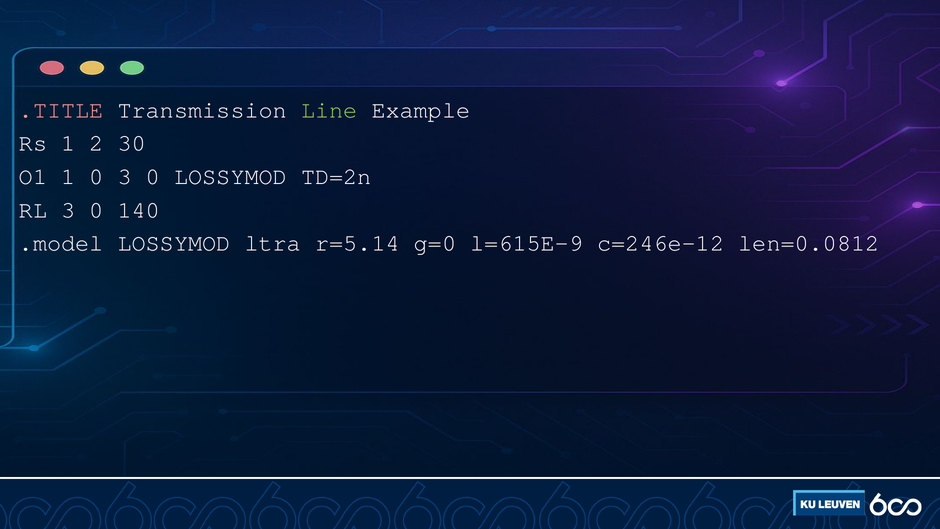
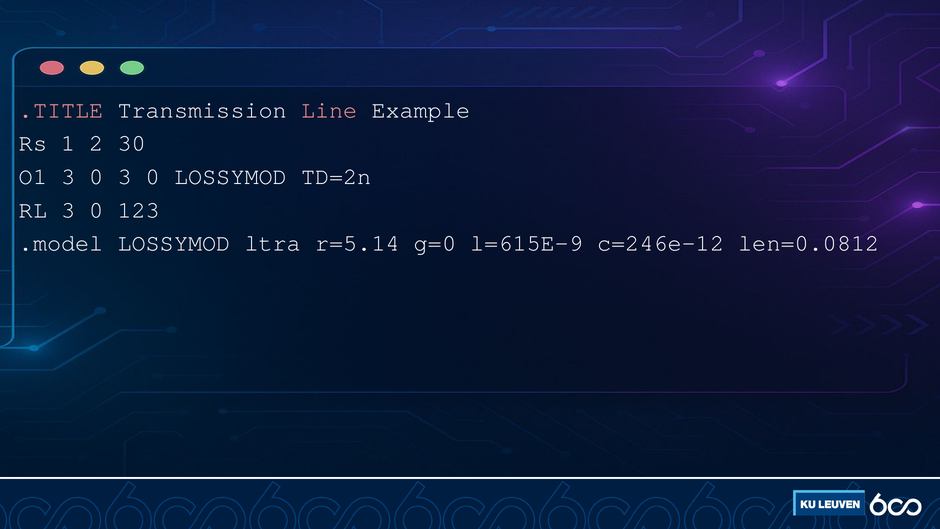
Line colour: light green -> pink (329, 110)
O1 1: 1 -> 3 (68, 176)
140: 140 -> 123 (139, 210)
